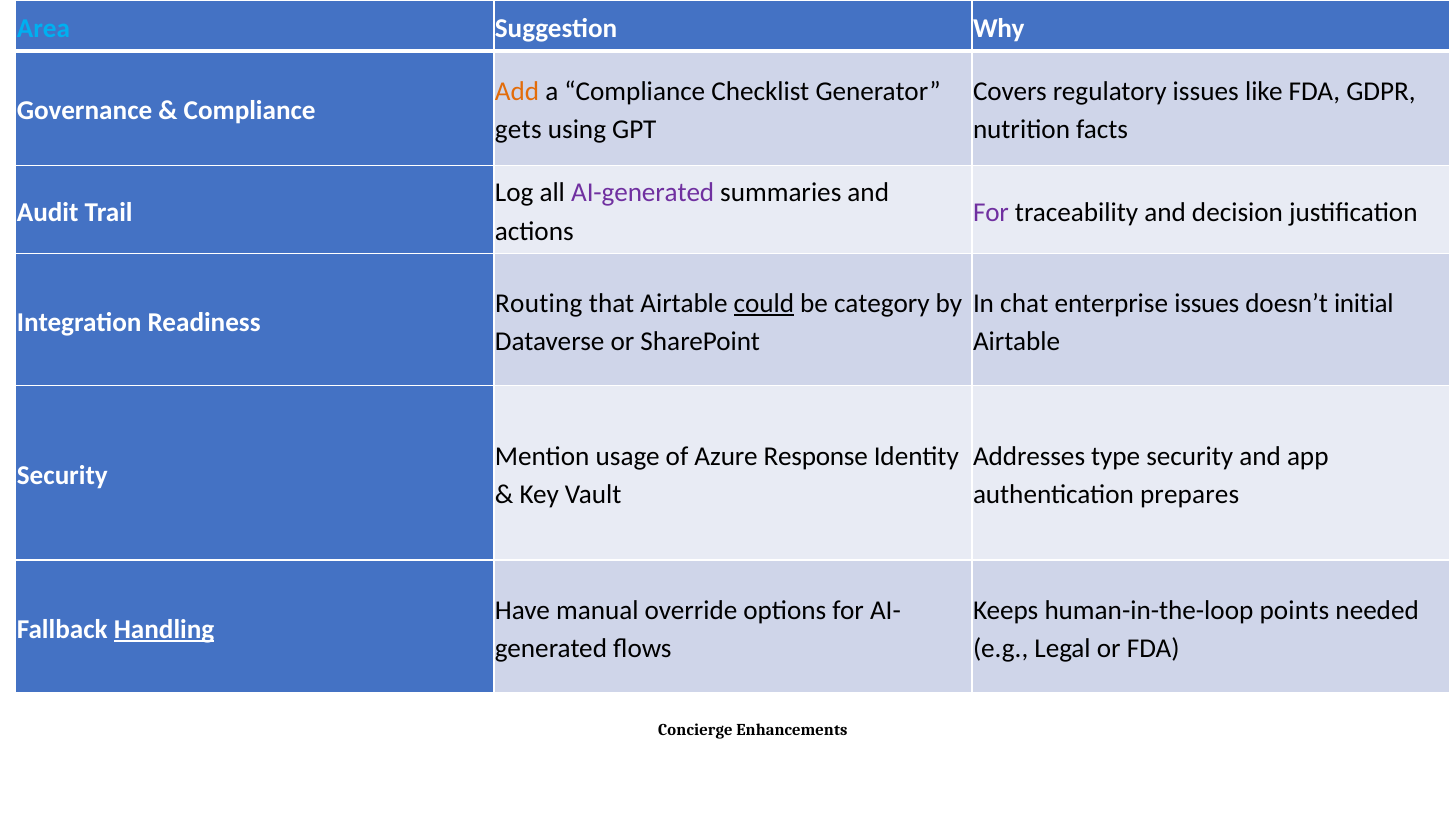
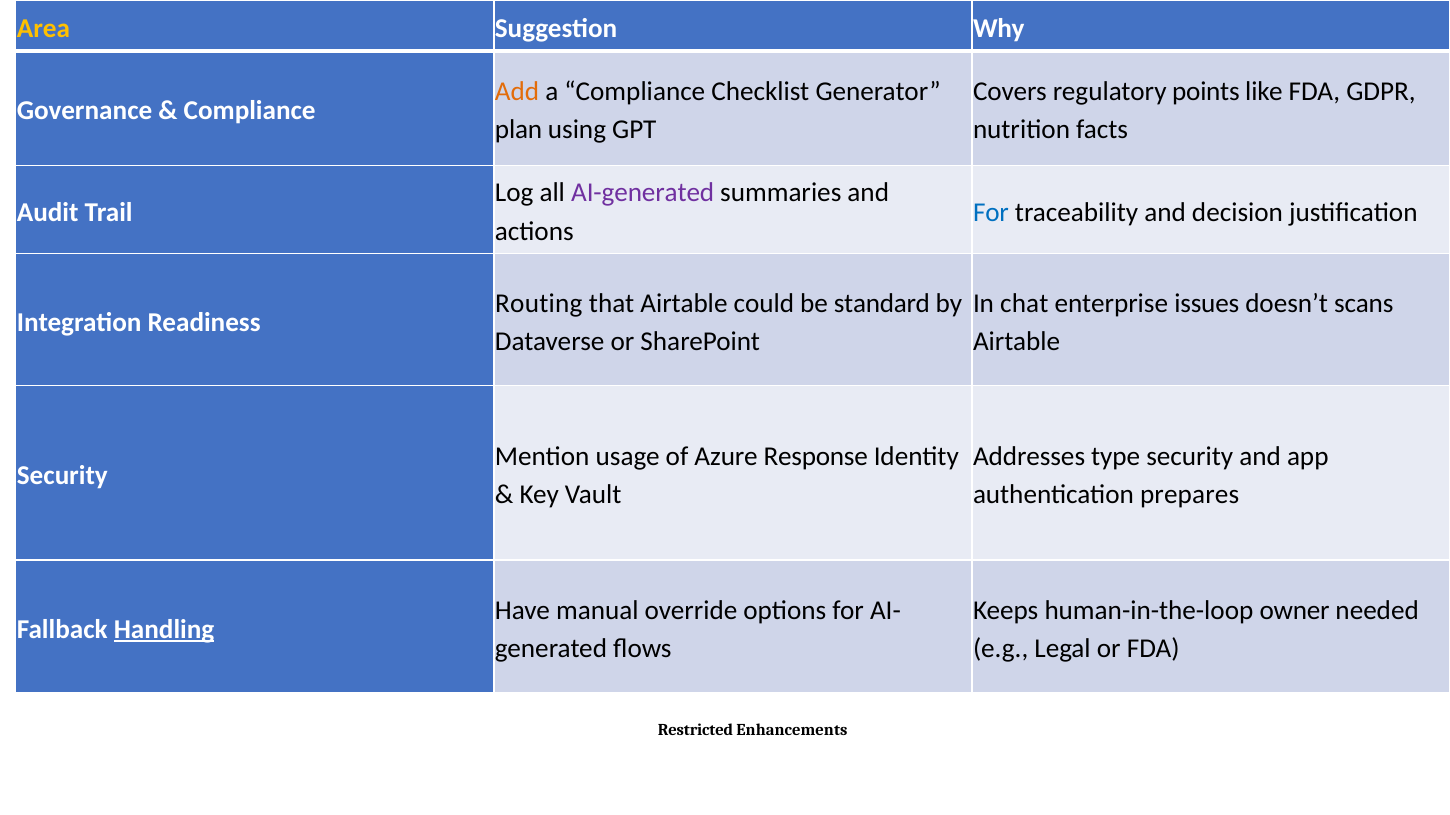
Area colour: light blue -> yellow (43, 28)
regulatory issues: issues -> points (1206, 92)
gets: gets -> plan (519, 130)
For colour: purple -> blue (991, 212)
could underline: present -> none (764, 304)
category: category -> standard (882, 304)
initial: initial -> scans (1364, 304)
points: points -> owner (1295, 611)
Concierge: Concierge -> Restricted (696, 730)
